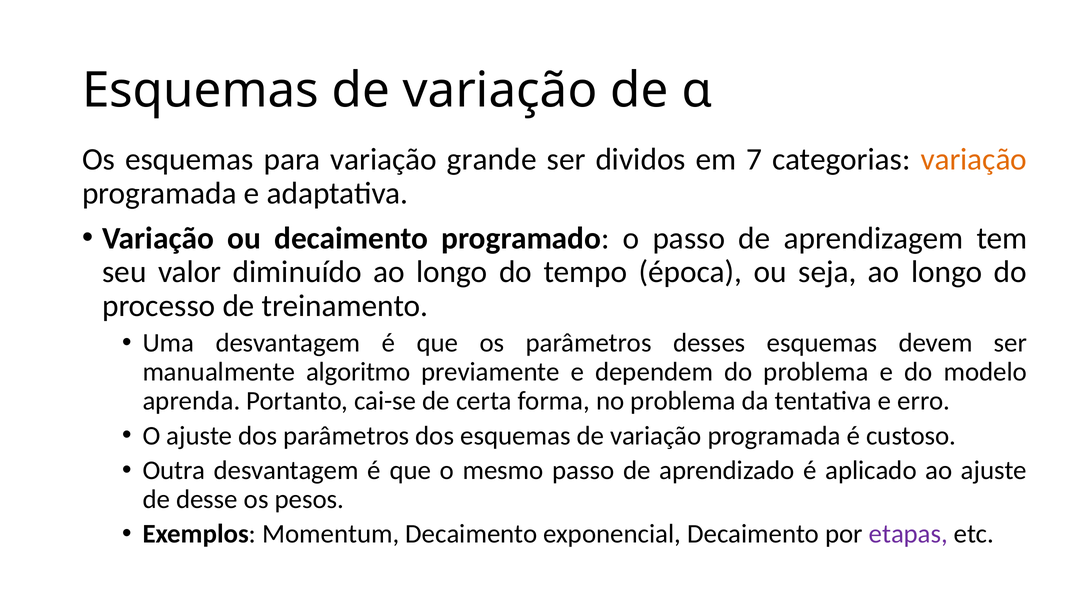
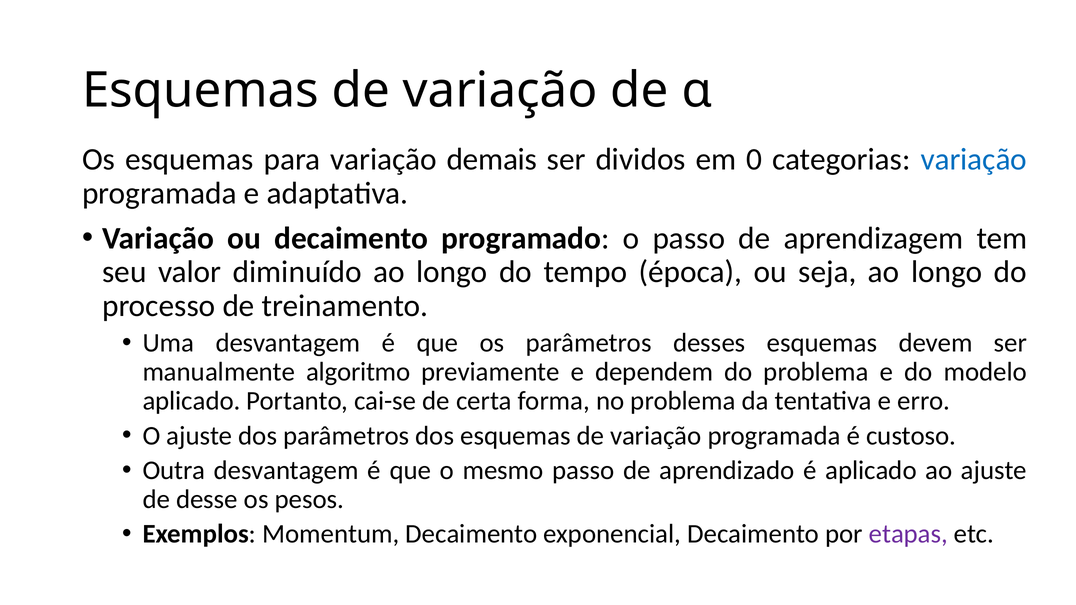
grande: grande -> demais (492, 159)
7: 7 -> 0 (754, 159)
variação colour: orange -> blue (974, 159)
aprenda: aprenda -> aplicado (191, 401)
